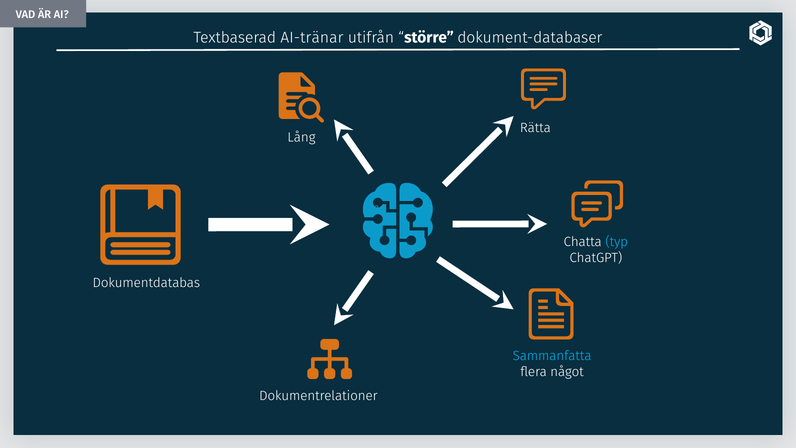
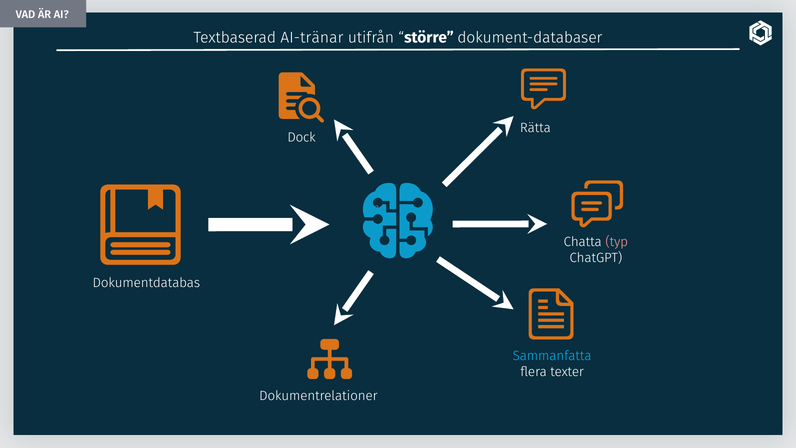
Lång: Lång -> Dock (302, 137)
typ colour: light blue -> pink (617, 242)
något: något -> texter (567, 372)
